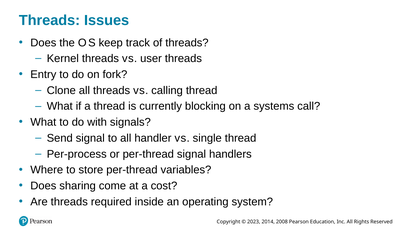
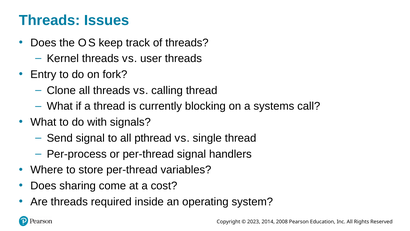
handler: handler -> pthread (153, 138)
